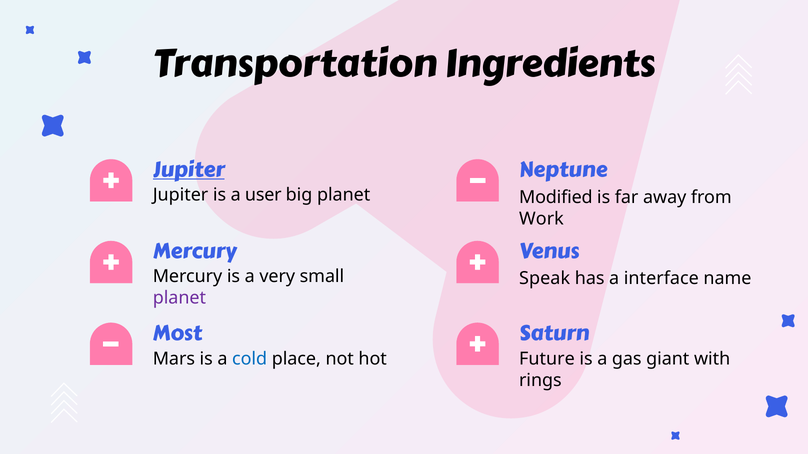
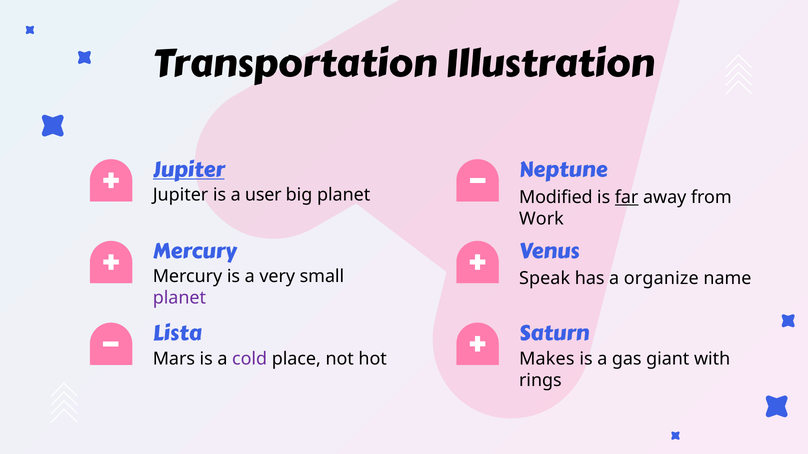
Ingredients: Ingredients -> Illustration (550, 64)
far underline: none -> present (627, 197)
interface: interface -> organize (661, 279)
Most: Most -> Lista (177, 334)
cold colour: blue -> purple (250, 359)
Future: Future -> Makes (547, 359)
